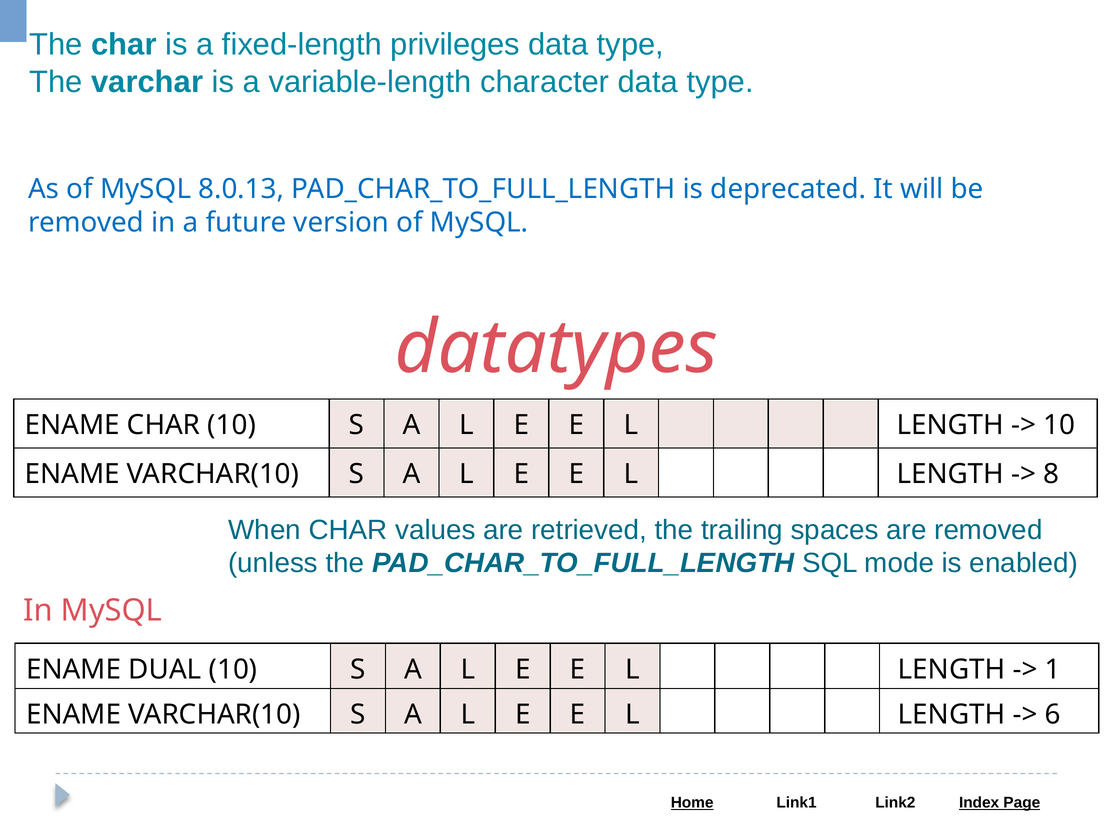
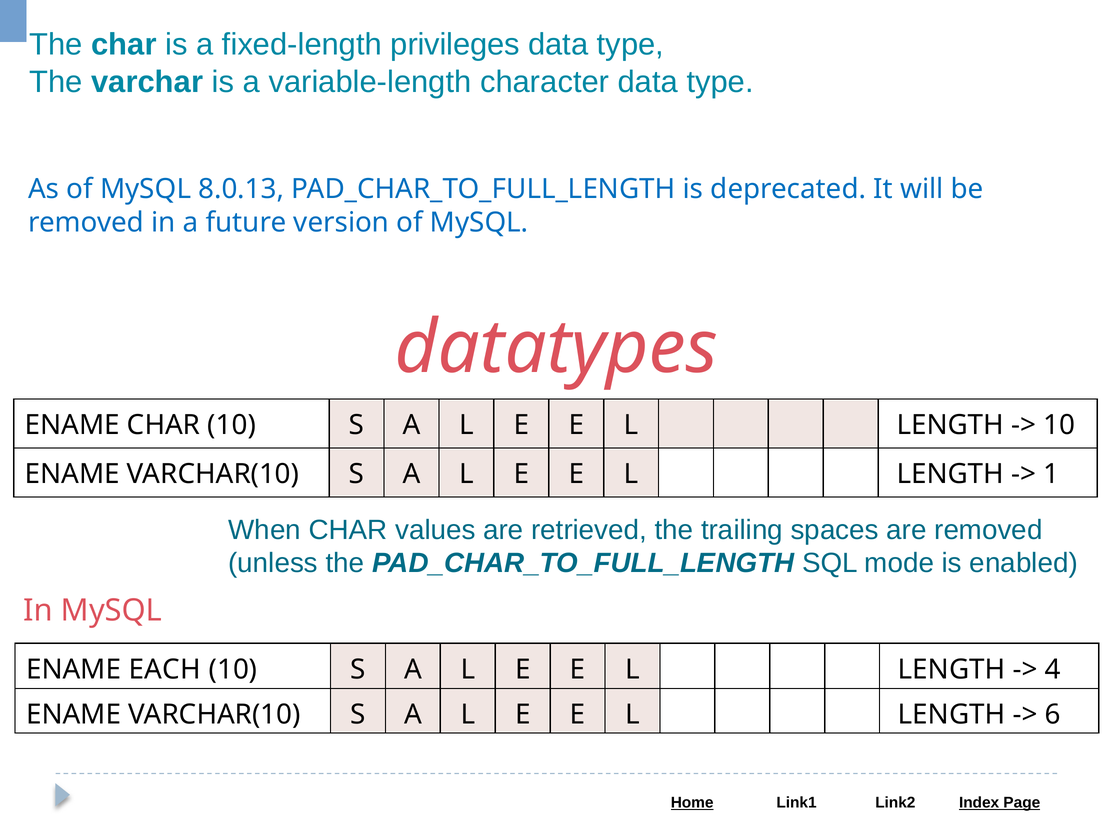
8: 8 -> 1 (1051, 474)
DUAL: DUAL -> EACH (165, 669)
1: 1 -> 4 (1053, 669)
